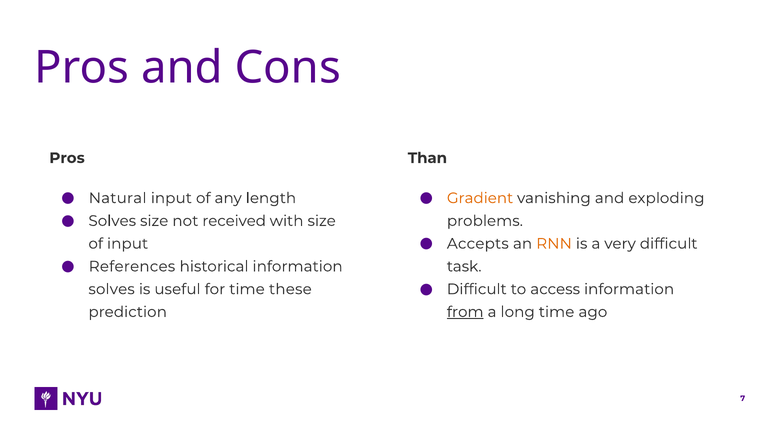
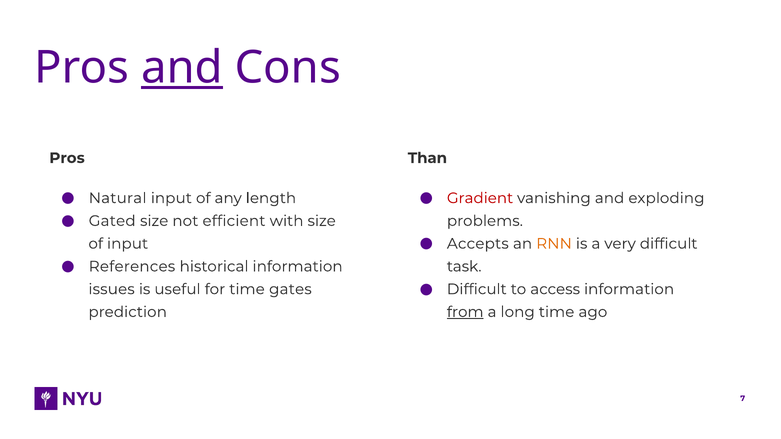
and underline: none -> present (182, 68)
Gradient colour: orange -> red (480, 198)
Solves: Solves -> Gated (112, 221)
received: received -> efficient (234, 221)
solves: solves -> issues (112, 289)
these: these -> gates (290, 289)
